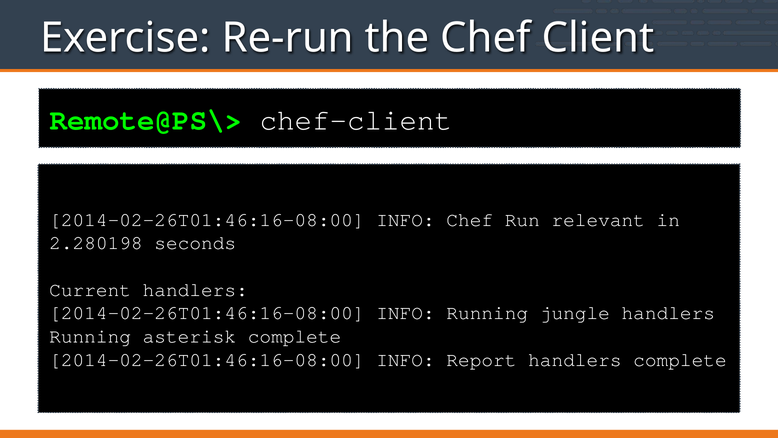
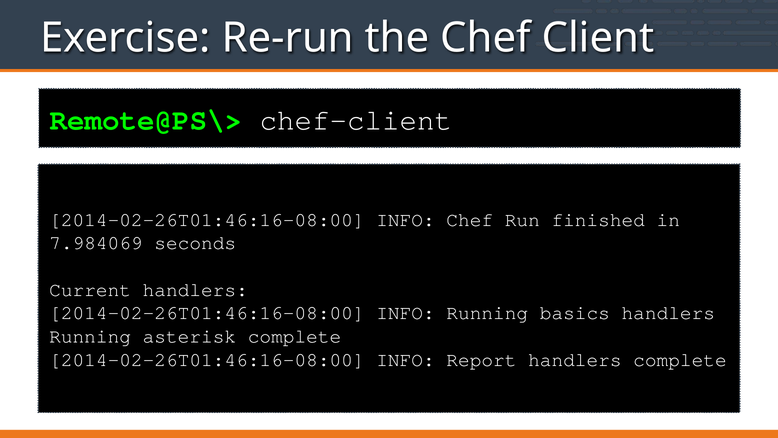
relevant: relevant -> finished (598, 219)
2.280198: 2.280198 -> 7.984069 (96, 243)
jungle: jungle -> basics (575, 313)
